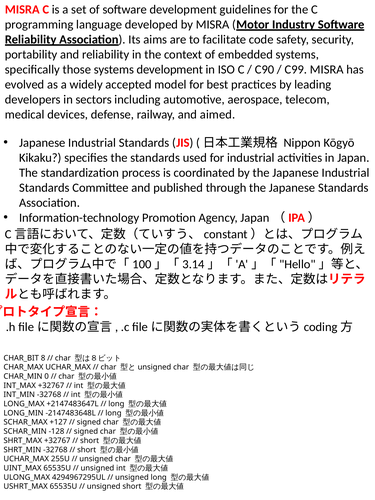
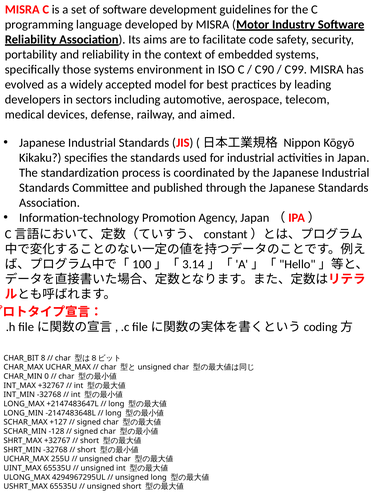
systems development: development -> environment (170, 70)
